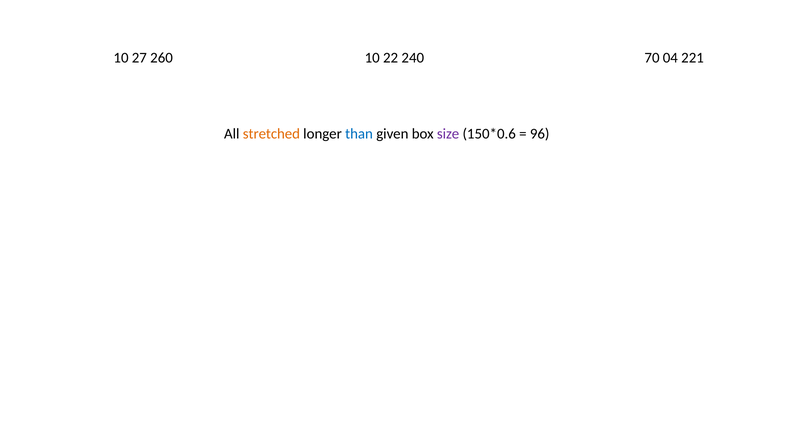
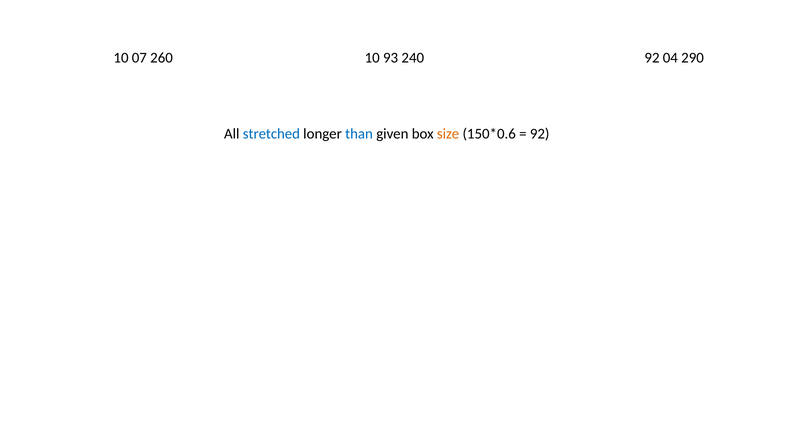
27: 27 -> 07 (139, 58)
22: 22 -> 93 (391, 58)
240 70: 70 -> 92 (652, 58)
221: 221 -> 290 (693, 58)
stretched colour: orange -> blue (271, 134)
size colour: purple -> orange (448, 134)
96: 96 -> 92 (540, 134)
